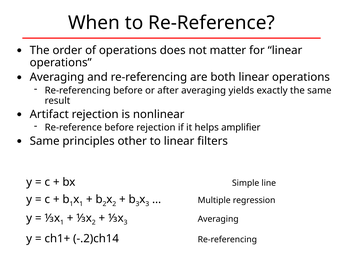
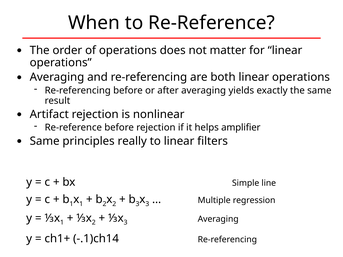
other: other -> really (132, 141)
-.2)ch14: -.2)ch14 -> -.1)ch14 (96, 239)
